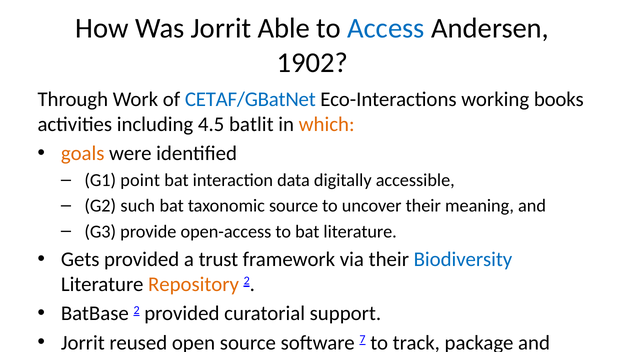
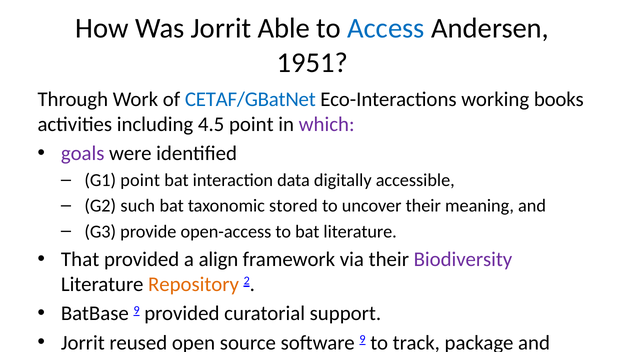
1902: 1902 -> 1951 (312, 63)
4.5 batlit: batlit -> point (251, 124)
which colour: orange -> purple (327, 124)
goals colour: orange -> purple (83, 153)
taxonomic source: source -> stored (293, 206)
Gets: Gets -> That (80, 259)
trust: trust -> align (218, 259)
Biodiversity colour: blue -> purple (463, 259)
BatBase 2: 2 -> 9 (137, 310)
7: 7 -> 9 (363, 339)
